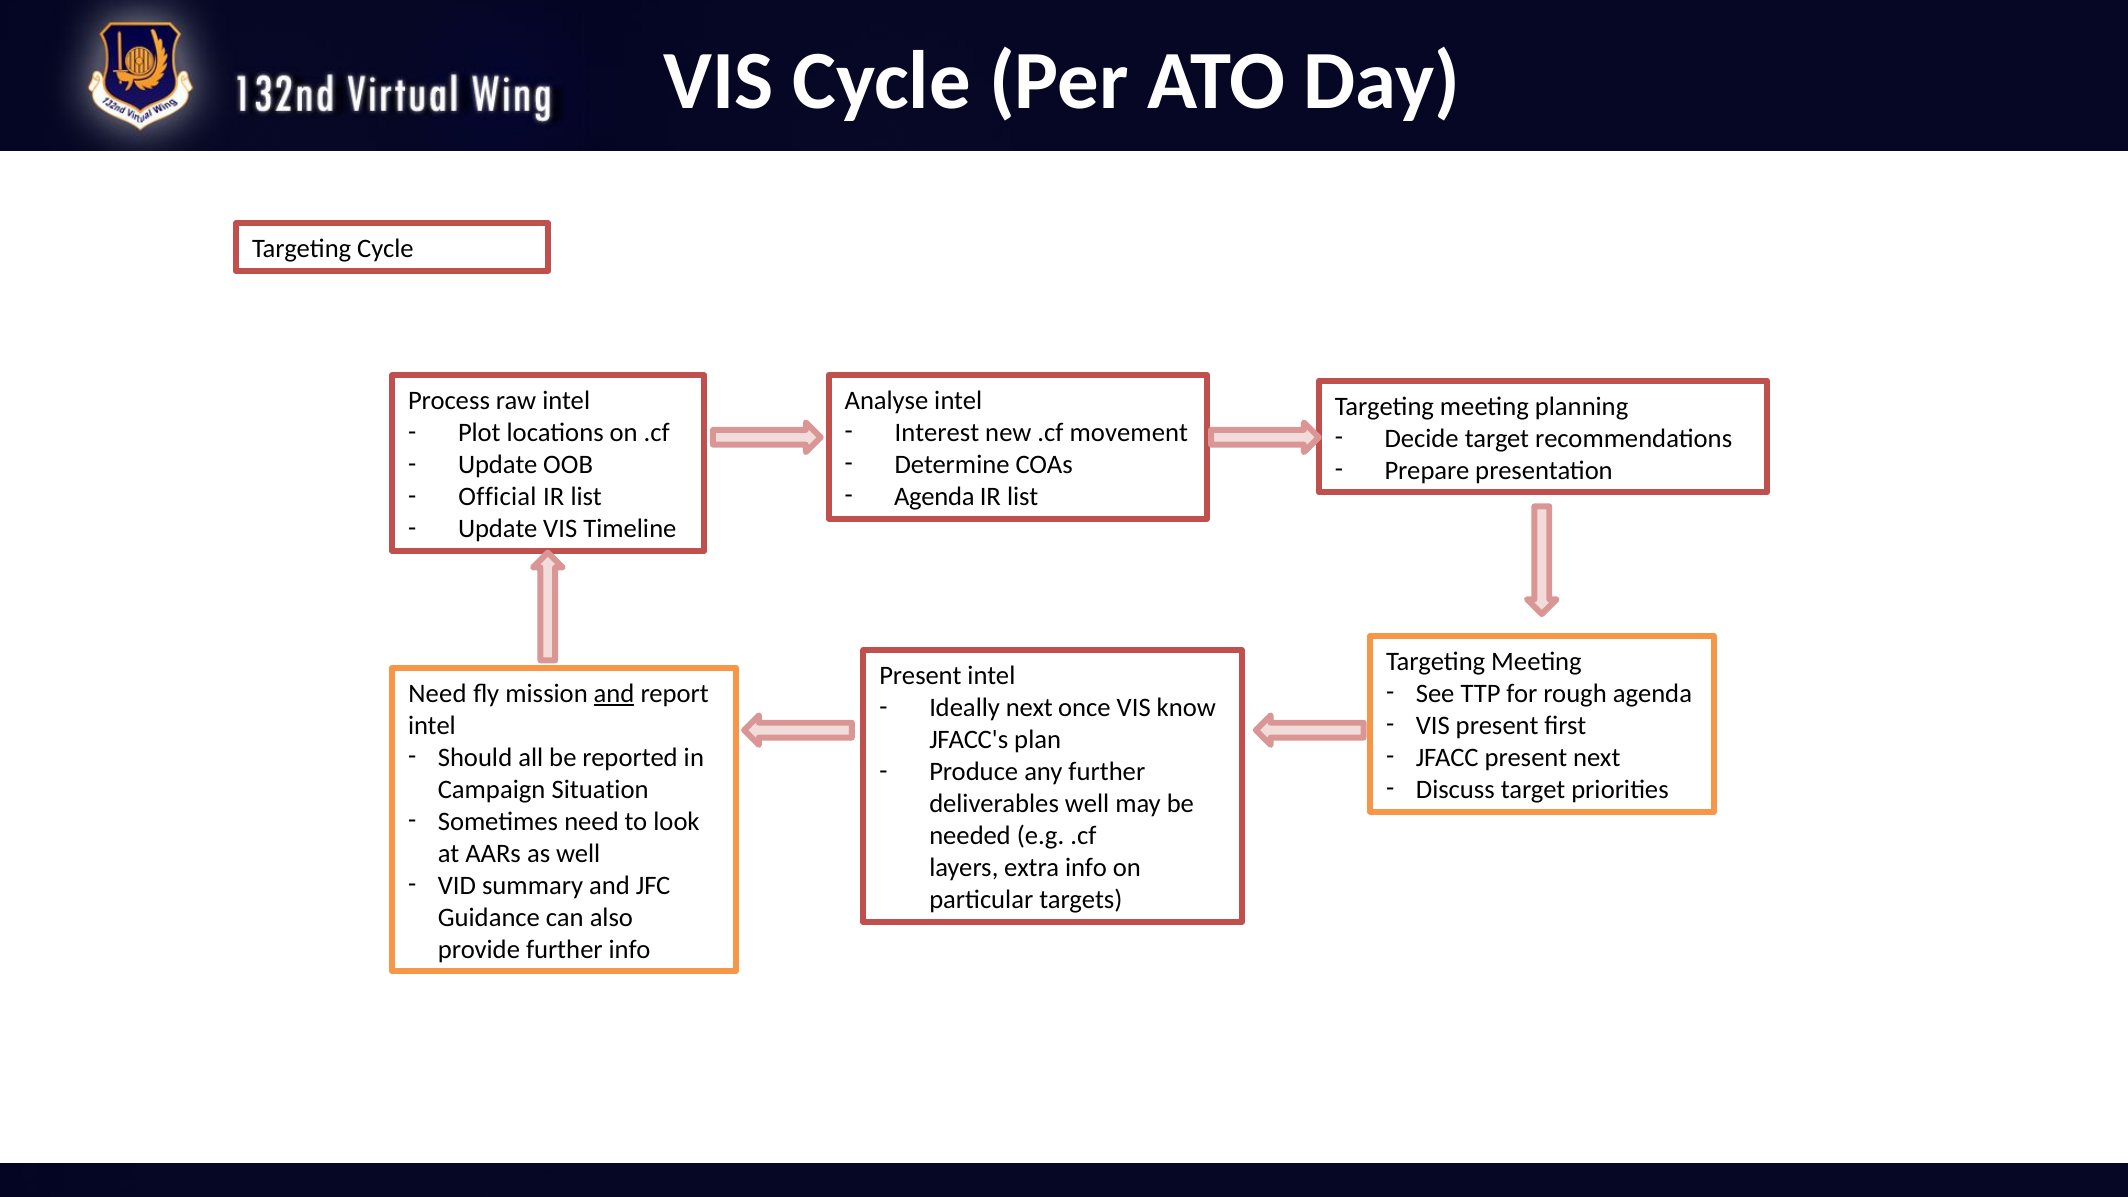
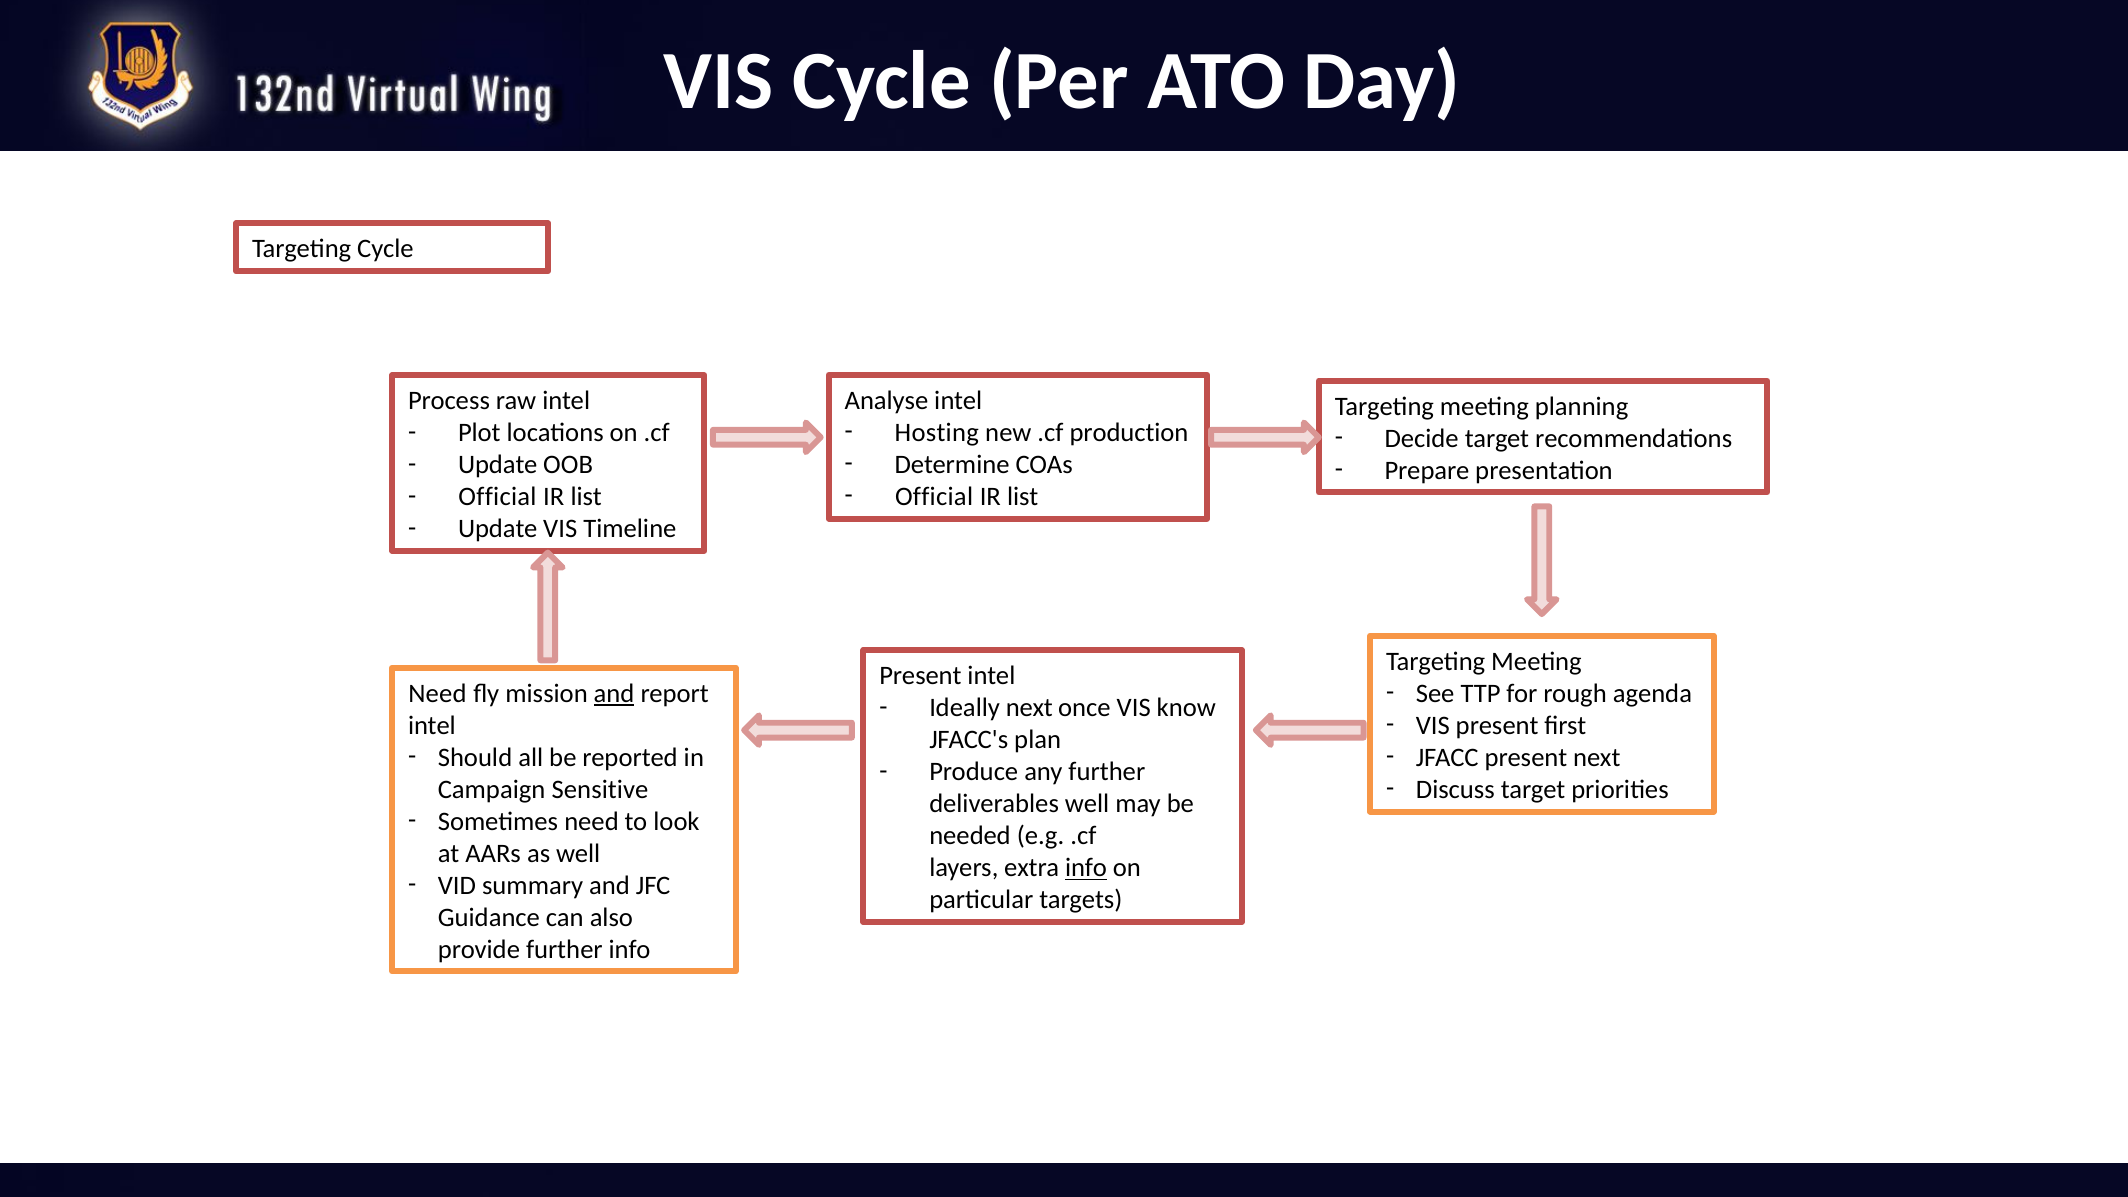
Interest: Interest -> Hosting (937, 433)
movement: movement -> production (1129, 433)
Agenda: Agenda -> Official (934, 497)
Situation: Situation -> Sensitive (600, 789)
info underline: none -> present (1086, 868)
